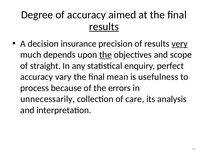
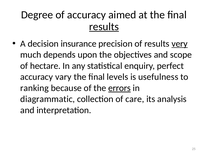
the underline: present -> none (106, 55)
straight: straight -> hectare (45, 66)
mean: mean -> levels (118, 77)
process: process -> ranking (35, 88)
errors underline: none -> present (120, 88)
unnecessarily: unnecessarily -> diagrammatic (48, 99)
